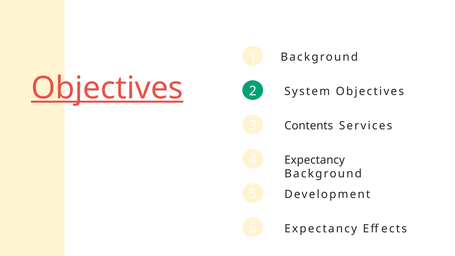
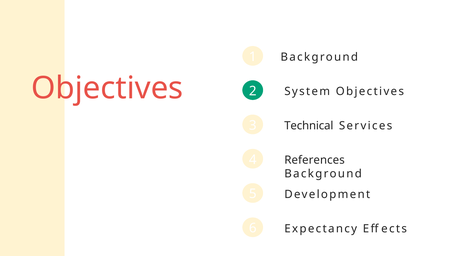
Objectives underline: present -> none (107, 88)
Contents: Contents -> Technical (309, 126)
4 Expectancy: Expectancy -> References (315, 160)
